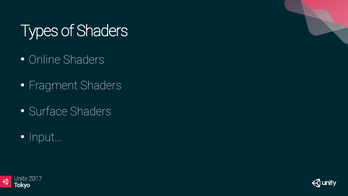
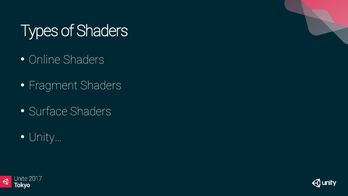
Input…: Input… -> Unity… (45, 137)
